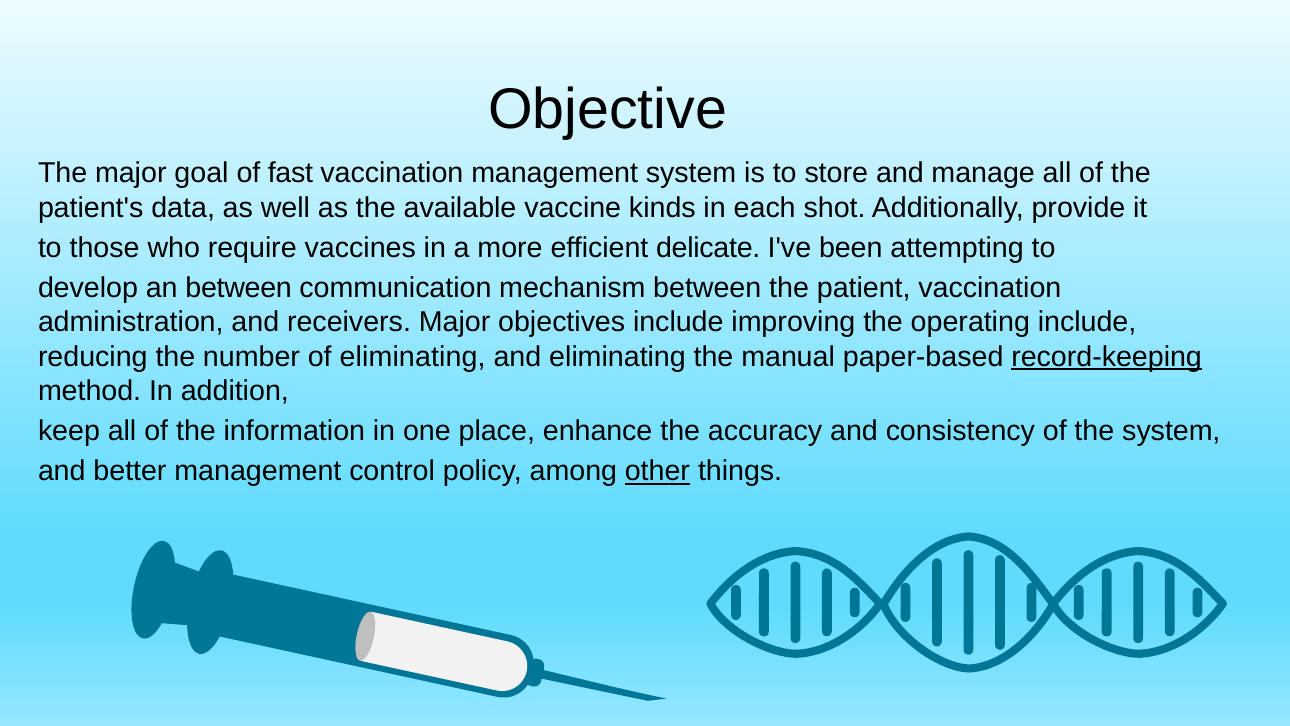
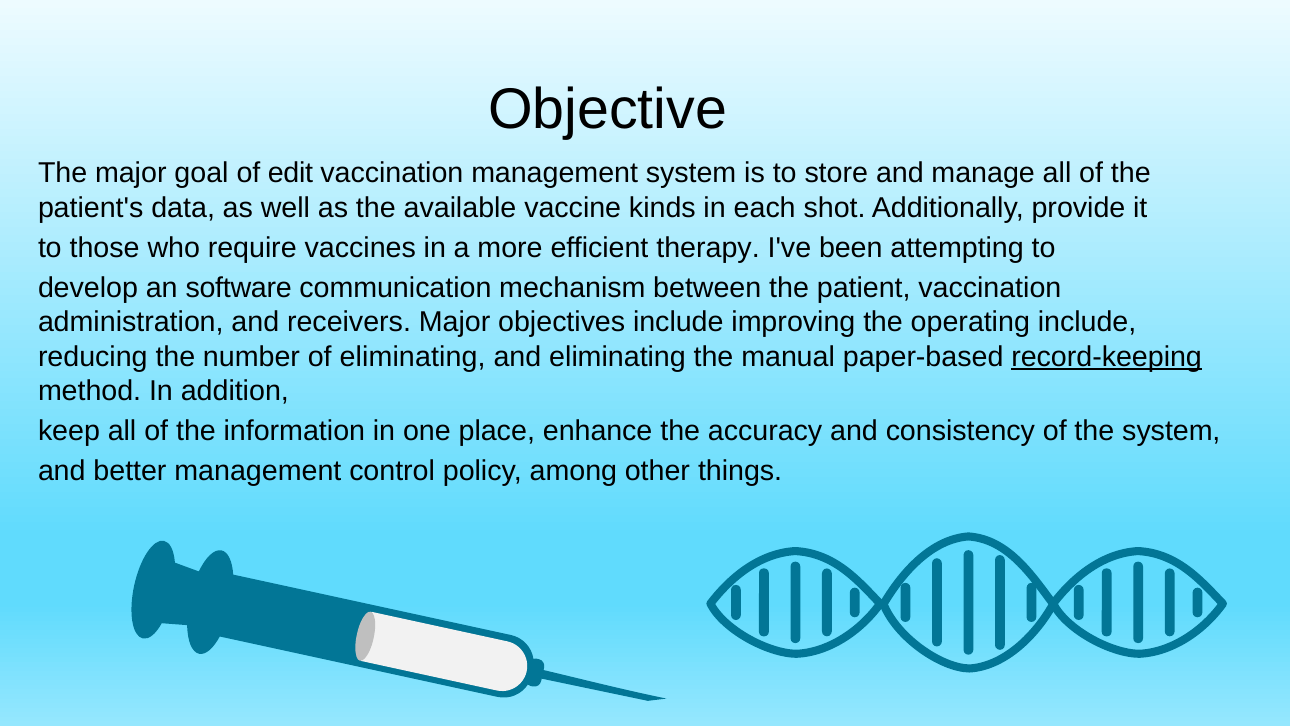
fast: fast -> edit (290, 173)
delicate: delicate -> therapy (708, 248)
an between: between -> software (239, 288)
other underline: present -> none (657, 471)
